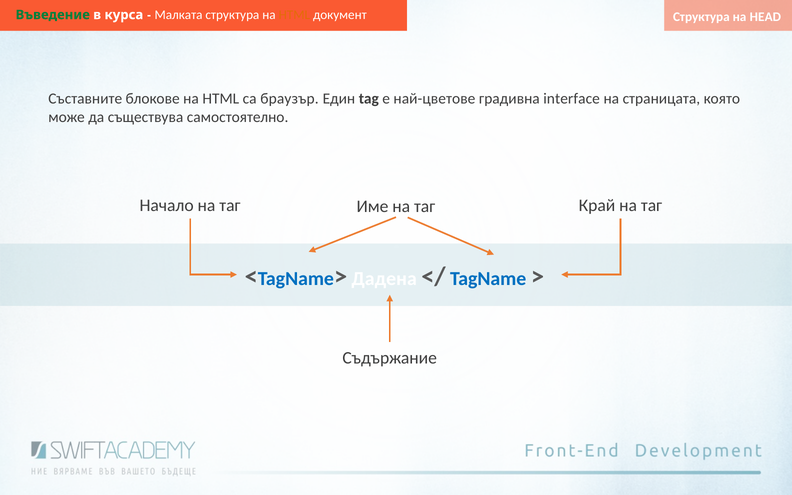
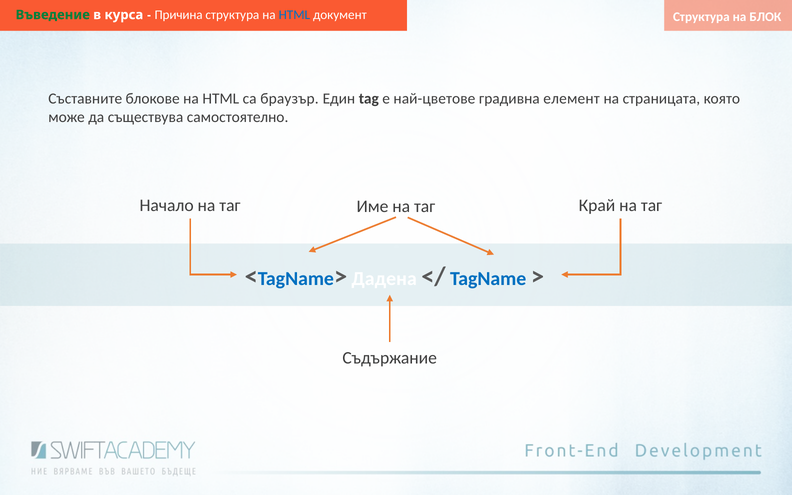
Малката: Малката -> Причина (179, 15)
HTML colour: orange -> blue (294, 15)
HEAD: HEAD -> БЛОК (765, 17)
interface: interface -> елемент (572, 99)
